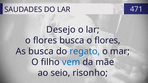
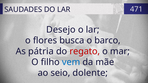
busca o flores: flores -> barco (107, 41)
As busca: busca -> pátria (41, 51)
regato colour: blue -> red (85, 51)
risonho: risonho -> dolente (90, 73)
